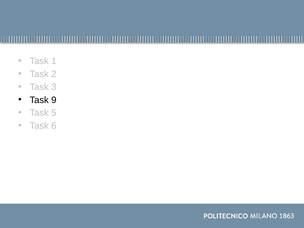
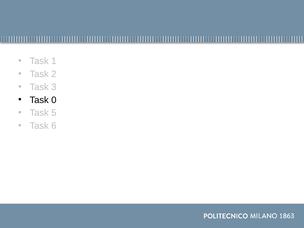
9: 9 -> 0 (54, 100)
